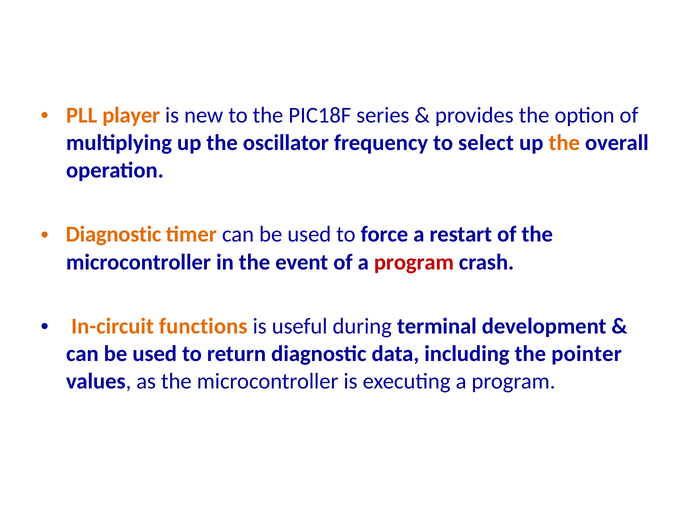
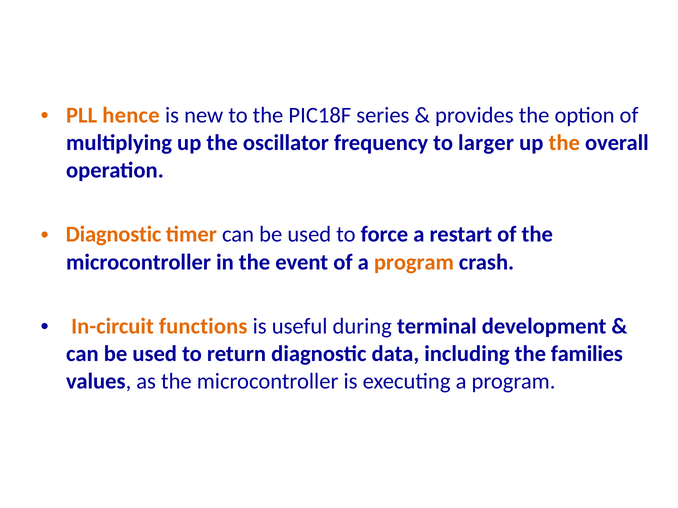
player: player -> hence (131, 115)
select: select -> larger (486, 143)
program colour: red -> orange (414, 262)
pointer: pointer -> families (587, 354)
